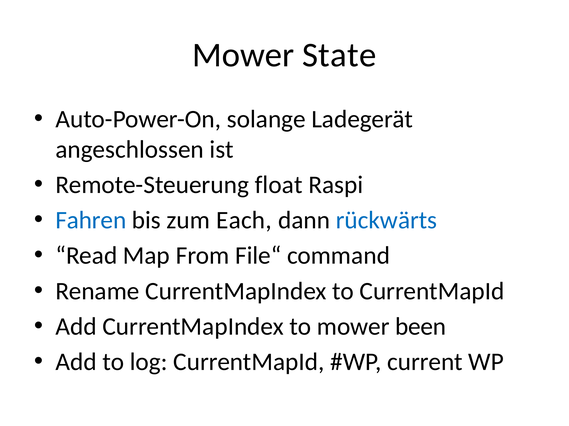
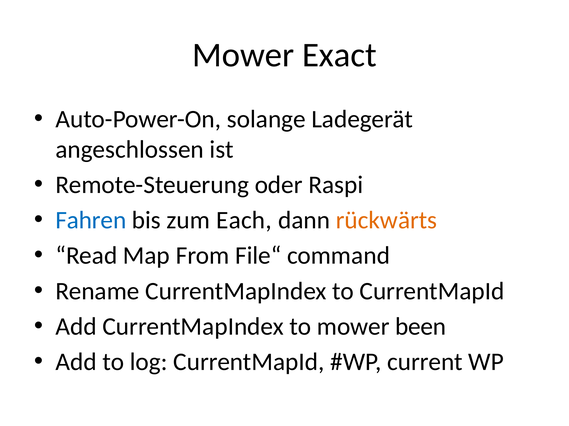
State: State -> Exact (339, 55)
float: float -> oder (279, 185)
rückwärts colour: blue -> orange (387, 221)
